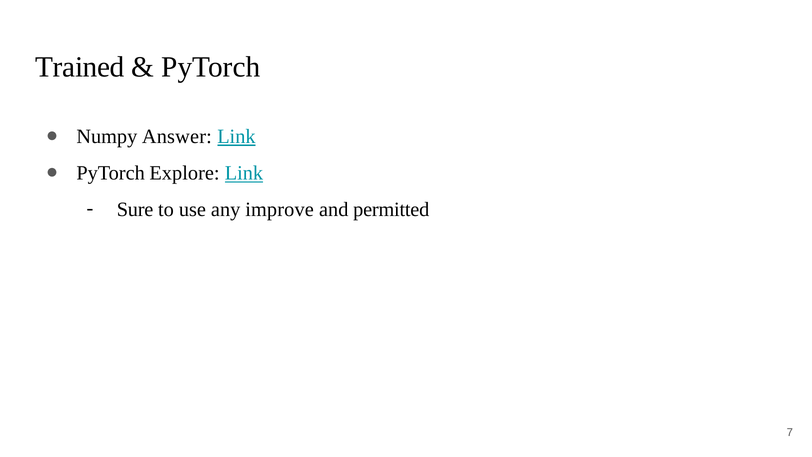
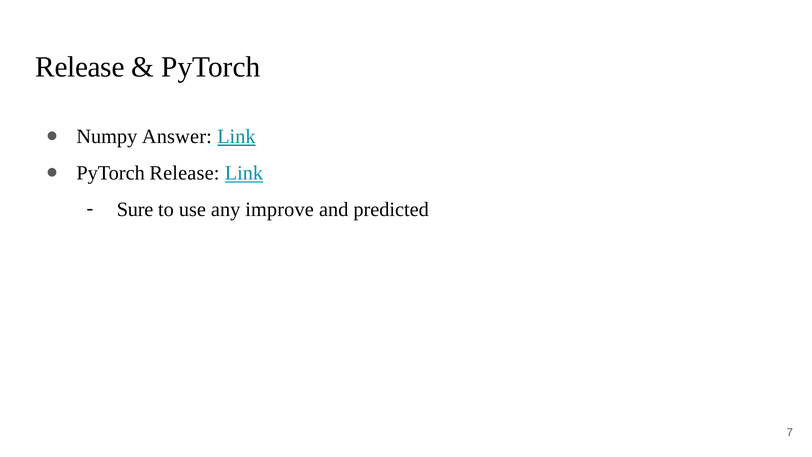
Trained: Trained -> Release (80, 67)
PyTorch Explore: Explore -> Release (184, 173)
permitted: permitted -> predicted (391, 209)
